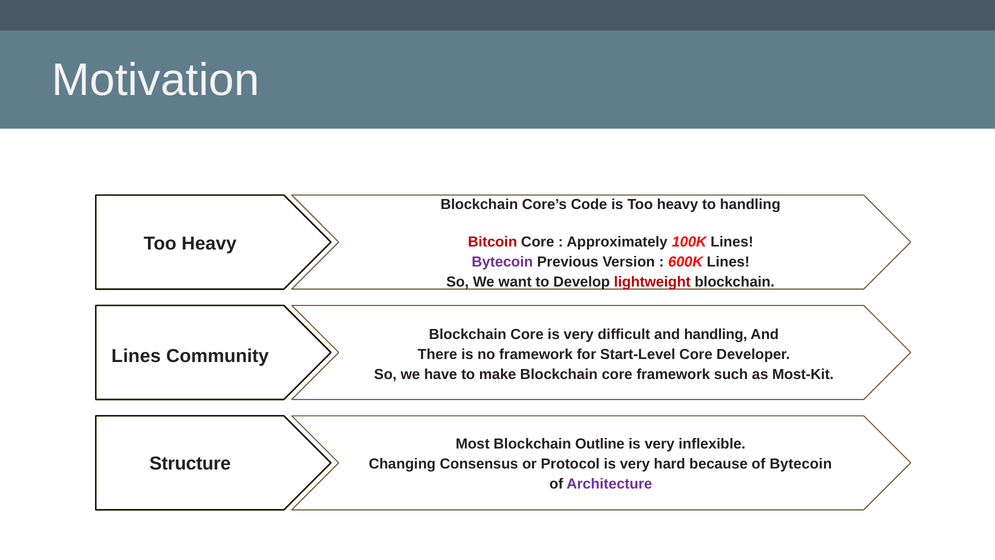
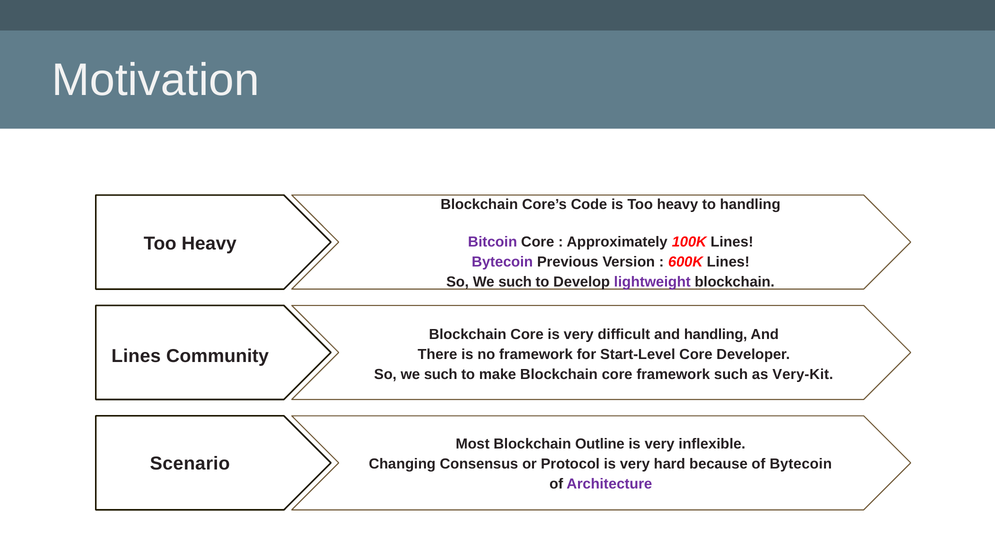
Bitcoin colour: red -> purple (493, 242)
want: want -> such (515, 282)
lightweight colour: red -> purple (652, 282)
have: have -> such (441, 374)
Most-Kit: Most-Kit -> Very-Kit (803, 374)
Structure: Structure -> Scenario (190, 463)
